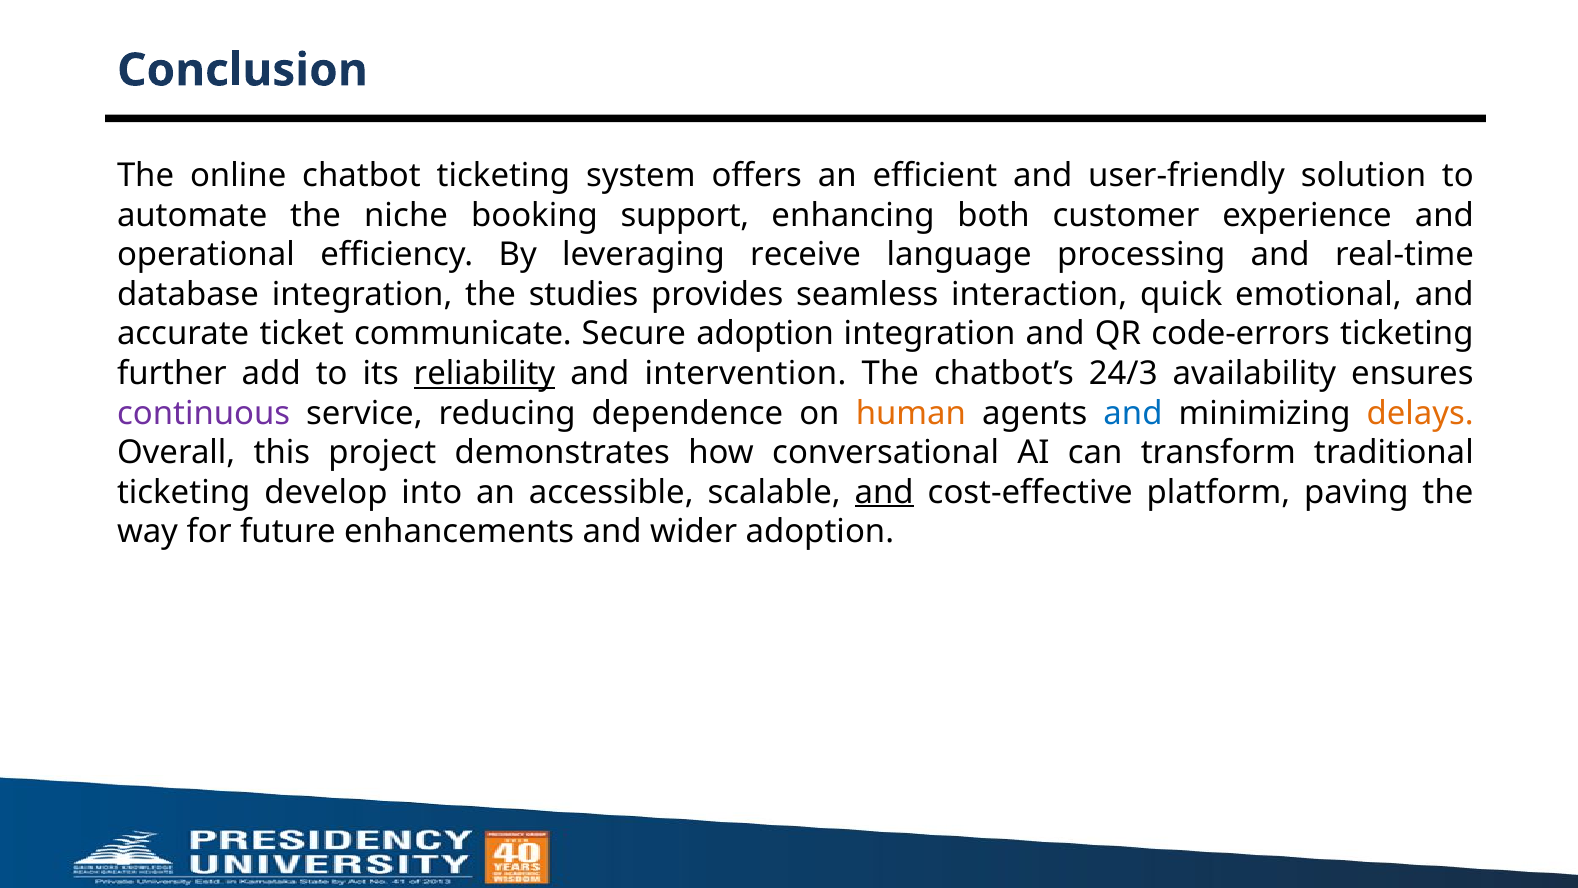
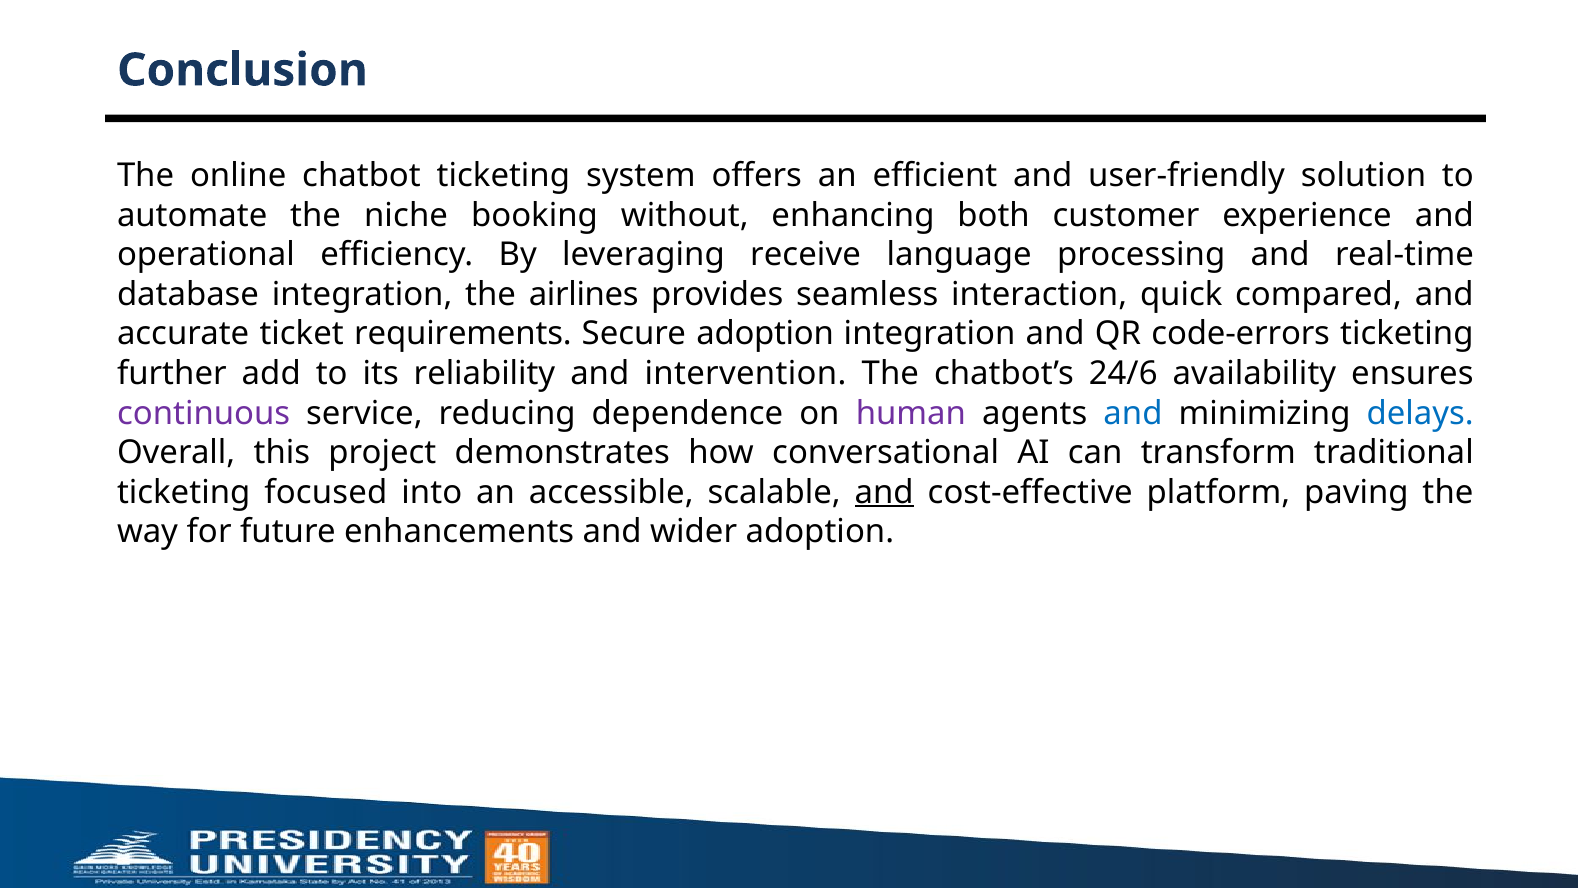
support: support -> without (685, 215)
studies: studies -> airlines (584, 294)
emotional: emotional -> compared (1318, 294)
communicate: communicate -> requirements (463, 334)
reliability underline: present -> none (484, 373)
24/3: 24/3 -> 24/6 (1123, 373)
human colour: orange -> purple (911, 413)
delays colour: orange -> blue (1420, 413)
develop: develop -> focused (326, 492)
